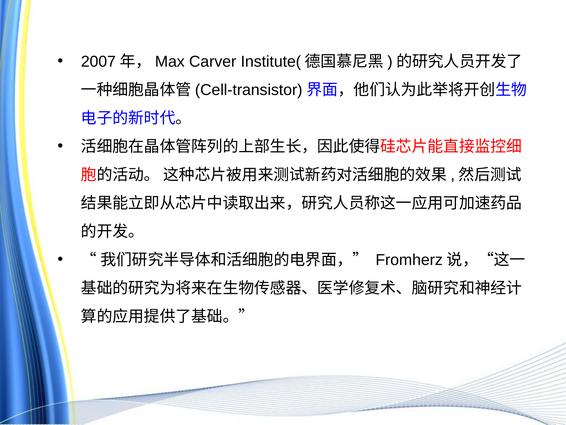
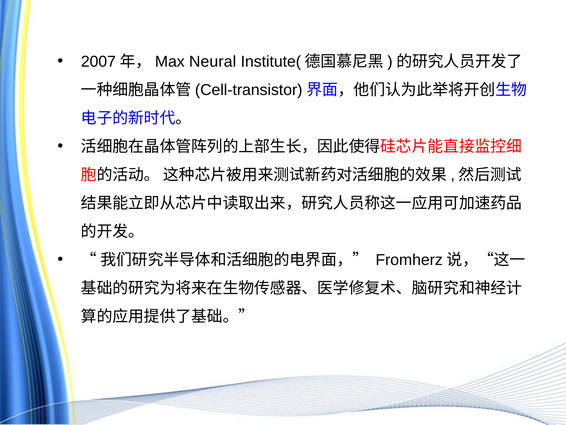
Carver: Carver -> Neural (213, 62)
